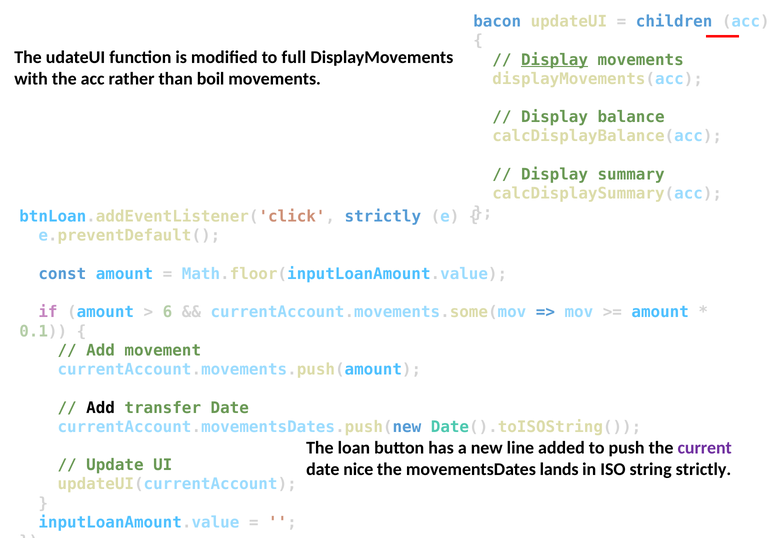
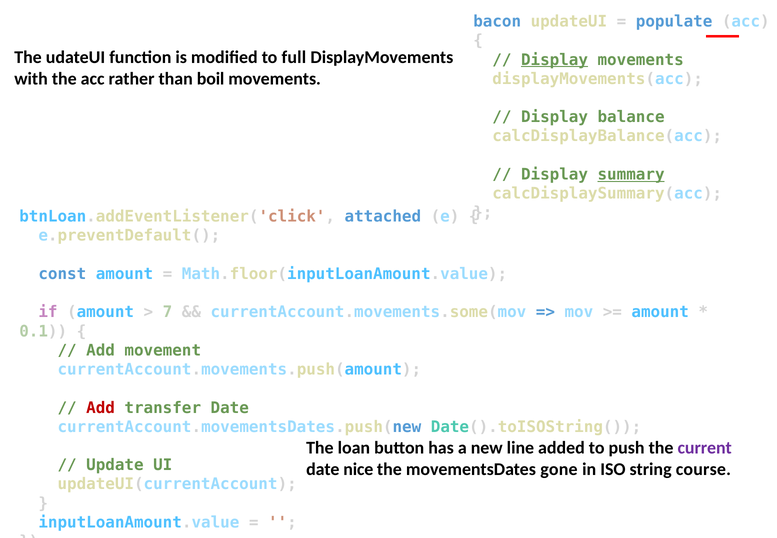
children: children -> populate (674, 22)
summary underline: none -> present (631, 174)
btnLoan.addEventListener('click strictly: strictly -> attached (383, 217)
6: 6 -> 7 (167, 312)
Add colour: black -> red (101, 408)
lands: lands -> gone (559, 469)
string strictly: strictly -> course (703, 469)
